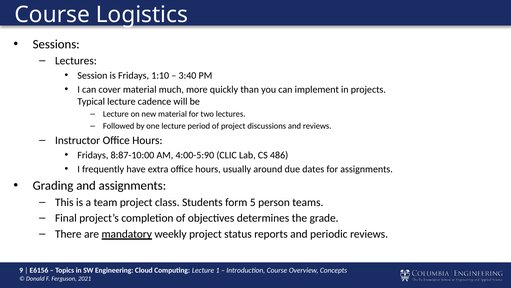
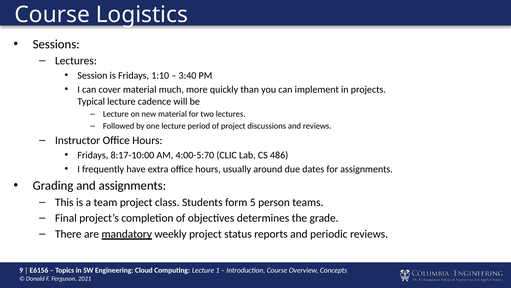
8:87-10:00: 8:87-10:00 -> 8:17-10:00 (132, 155)
4:00-5:90: 4:00-5:90 -> 4:00-5:70 (195, 155)
